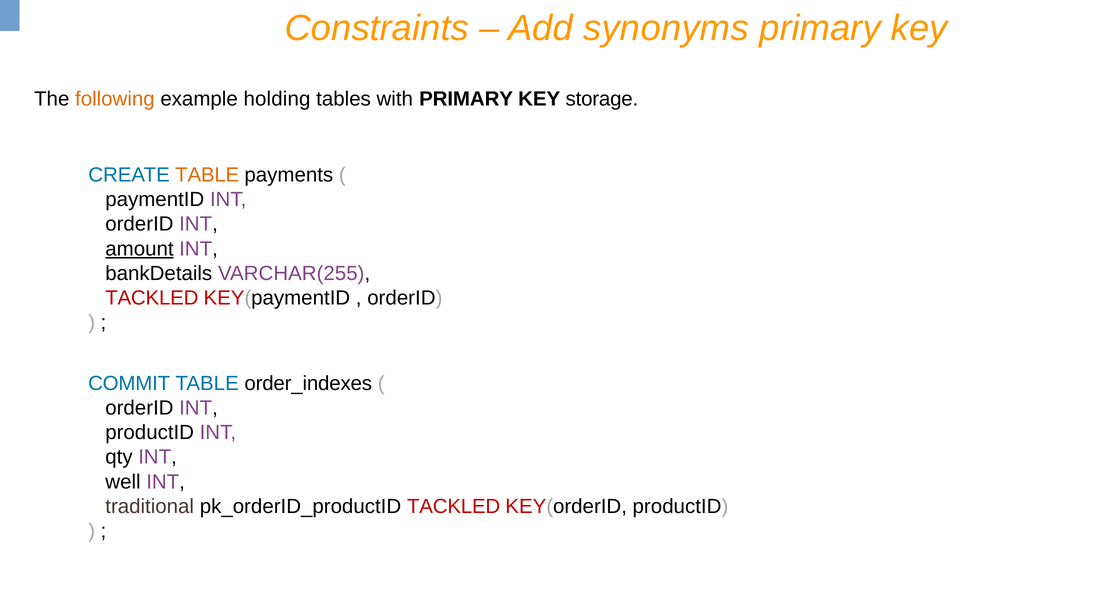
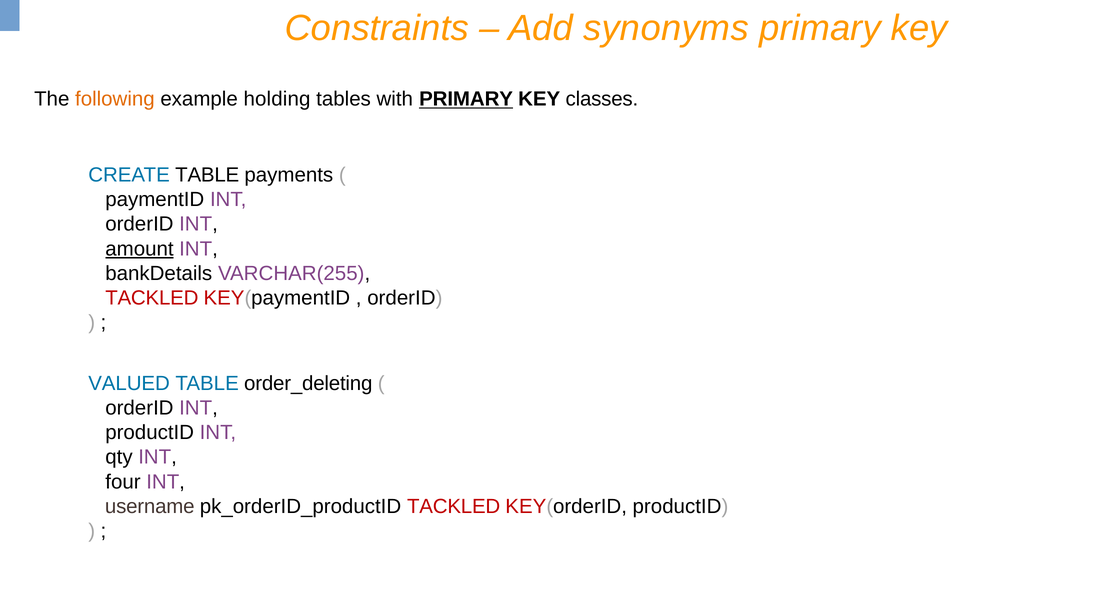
PRIMARY underline: none -> present (466, 99)
storage: storage -> classes (602, 99)
TABLE colour: orange -> black (207, 175)
COMMIT: COMMIT -> VALUED (129, 383)
order_indexes: order_indexes -> order_deleting (308, 383)
well: well -> four (123, 482)
traditional: traditional -> username (150, 506)
